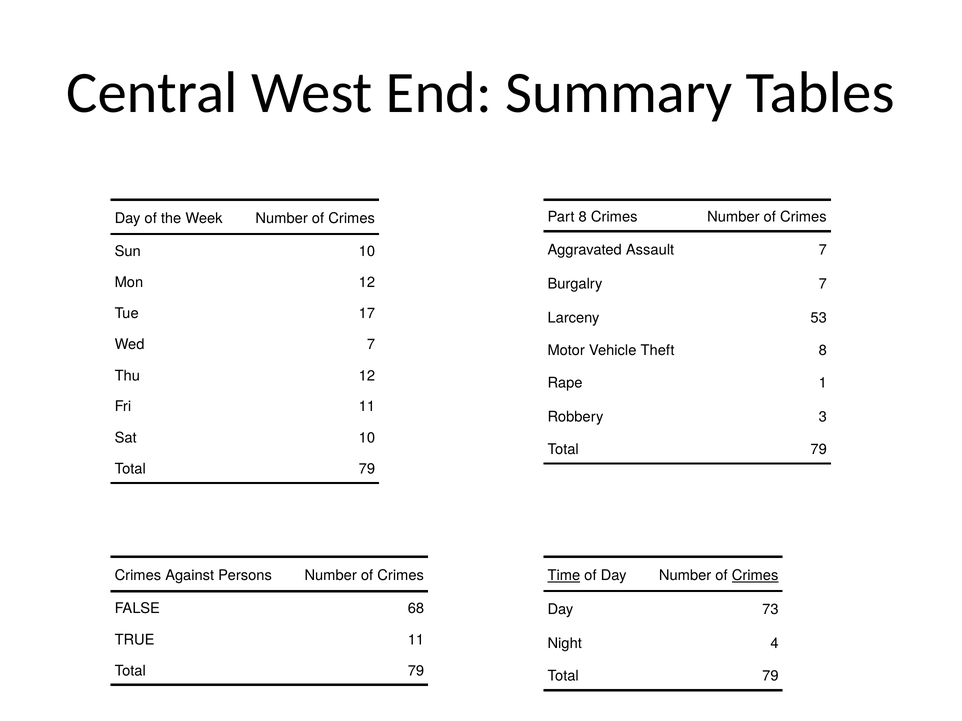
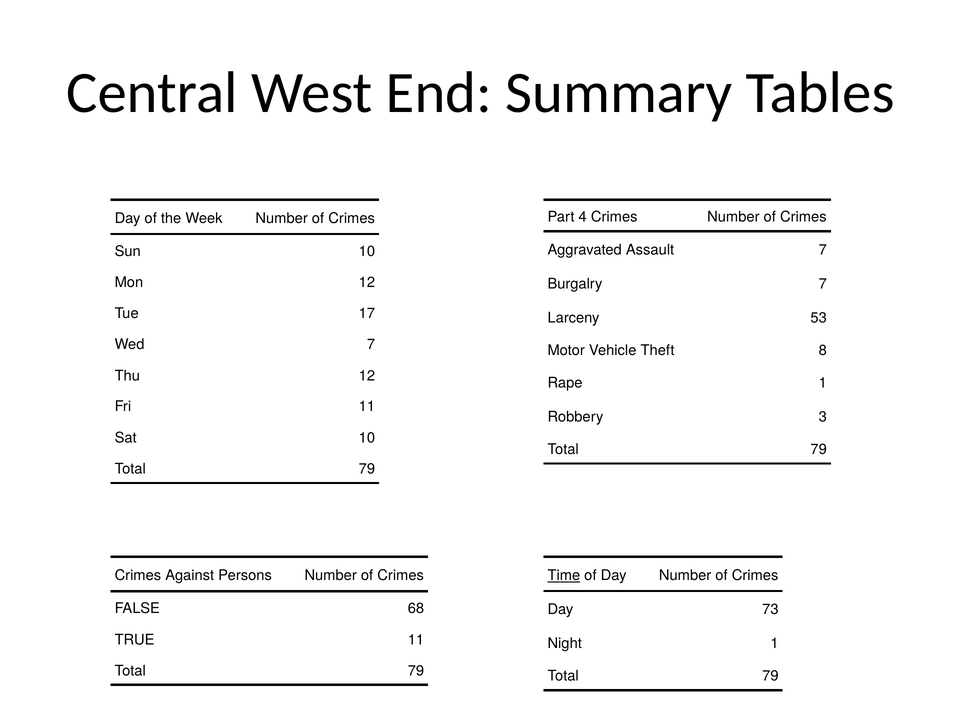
Part 8: 8 -> 4 (583, 217)
Crimes underline: present -> none (755, 576)
Night 4: 4 -> 1 (774, 644)
